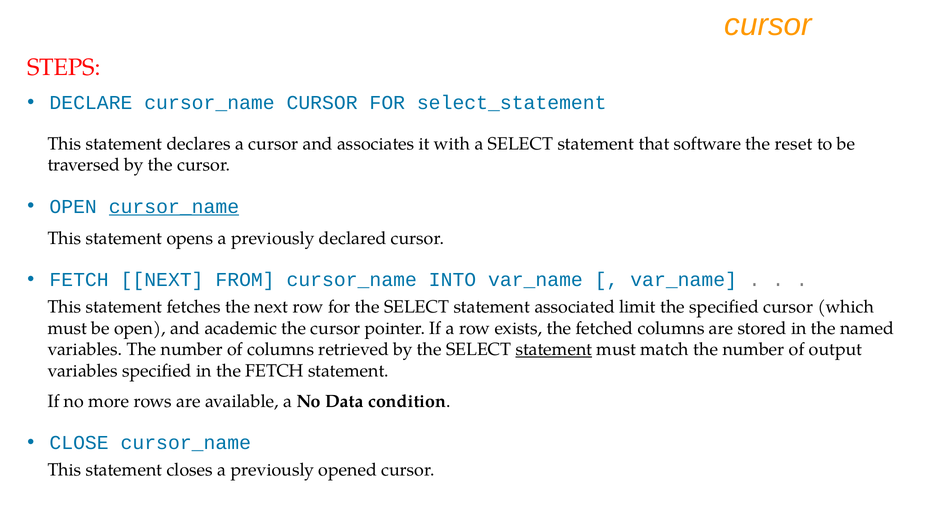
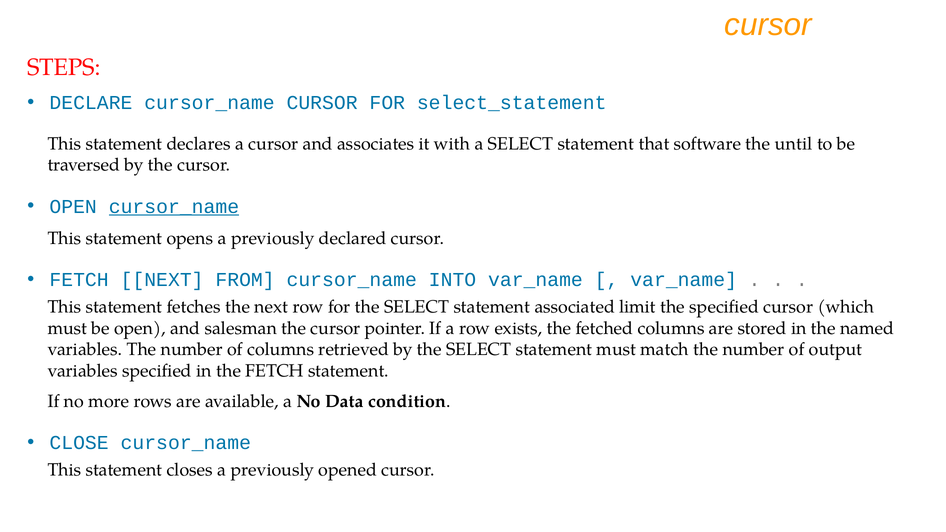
reset: reset -> until (794, 144)
academic: academic -> salesman (241, 328)
statement underline: present -> none (554, 350)
